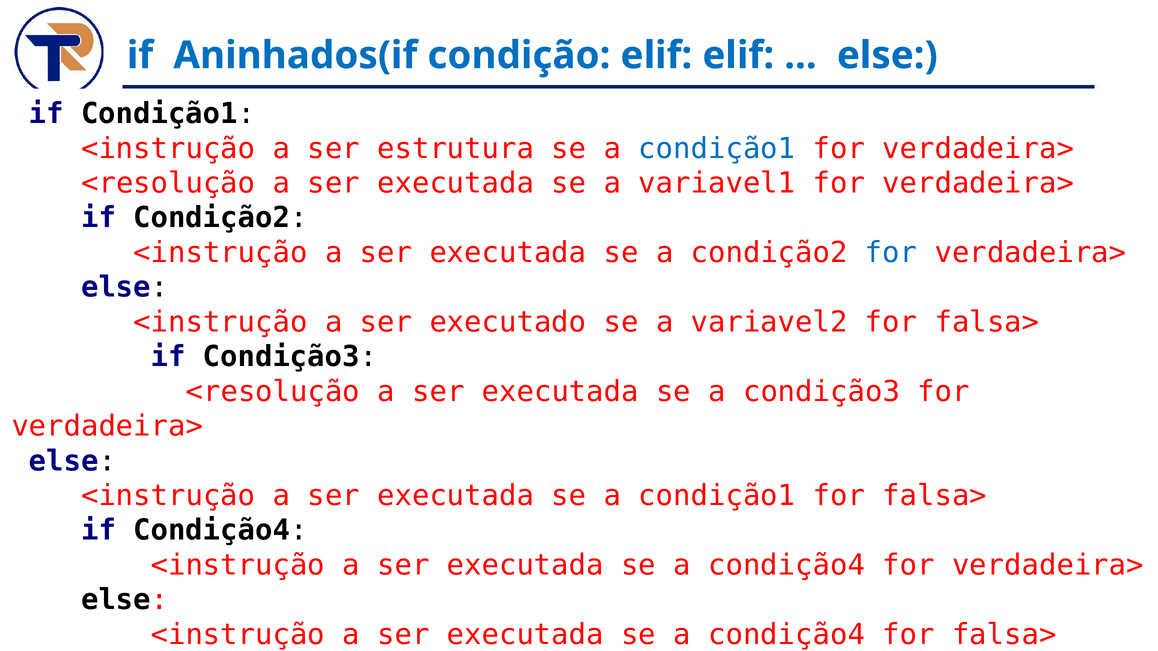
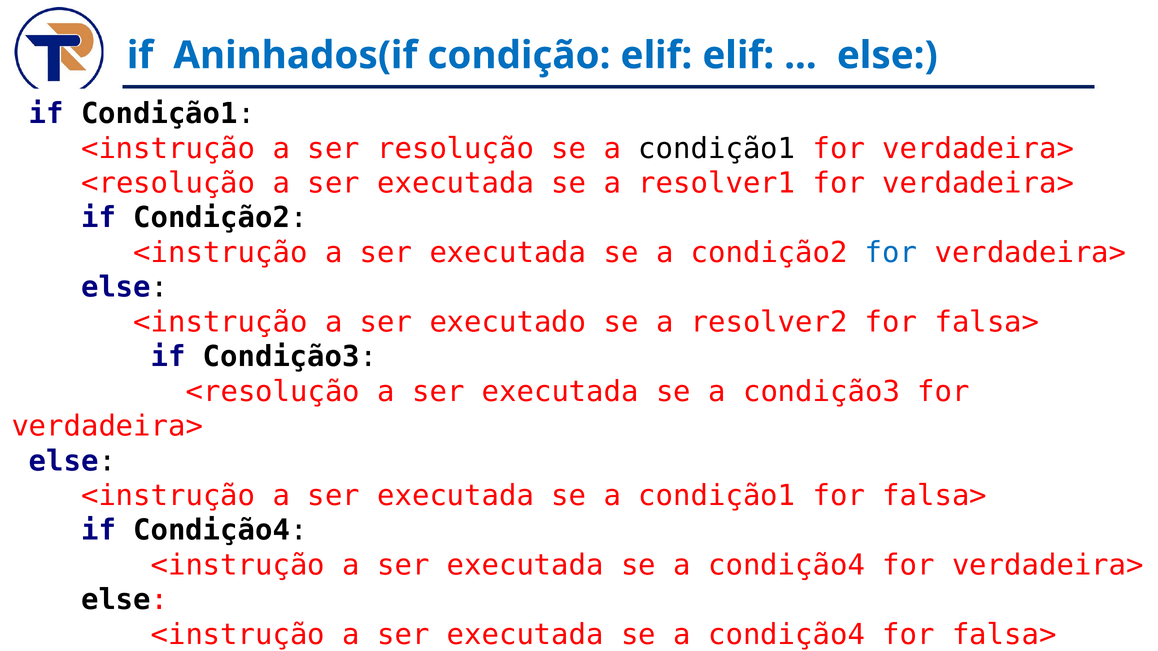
estrutura: estrutura -> resolução (456, 149)
condição1 colour: blue -> black (717, 149)
variavel1: variavel1 -> resolver1 (717, 183)
variavel2: variavel2 -> resolver2 (769, 322)
